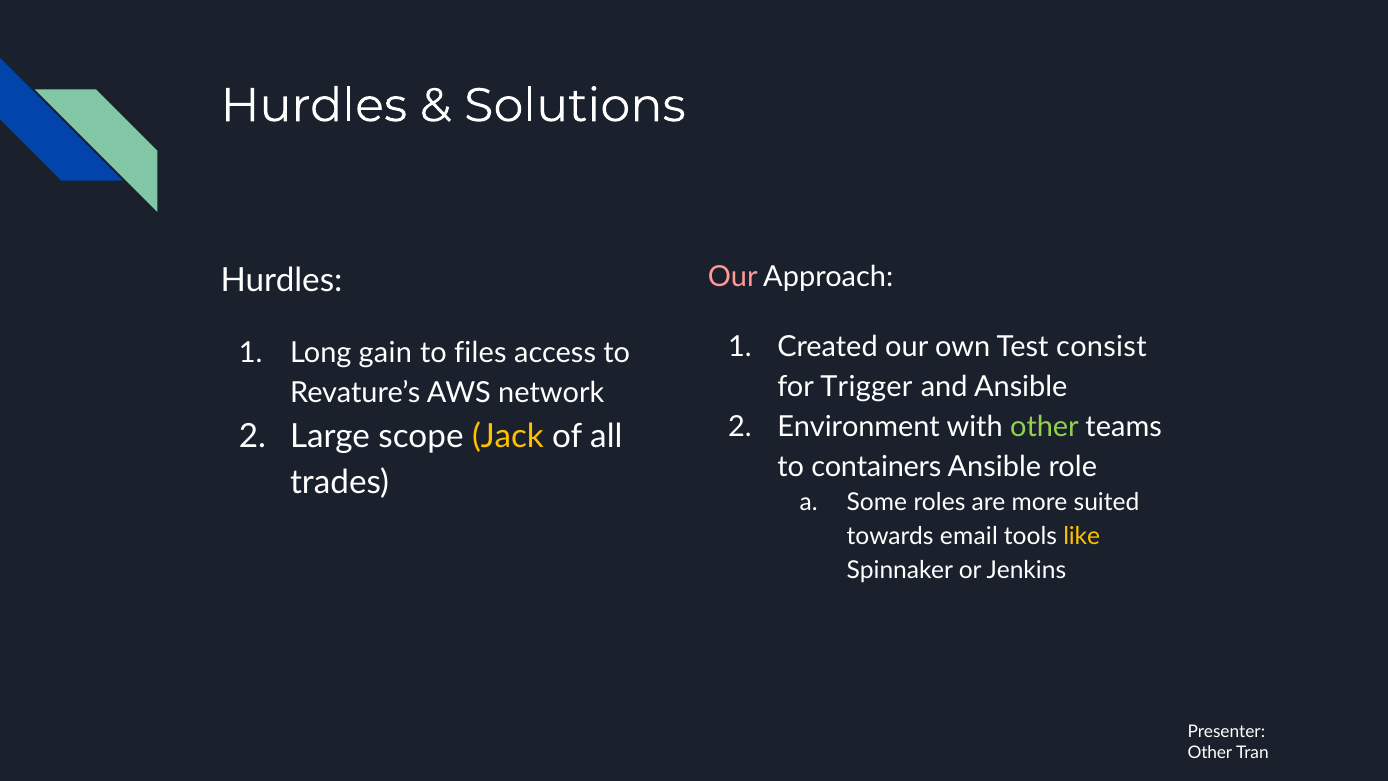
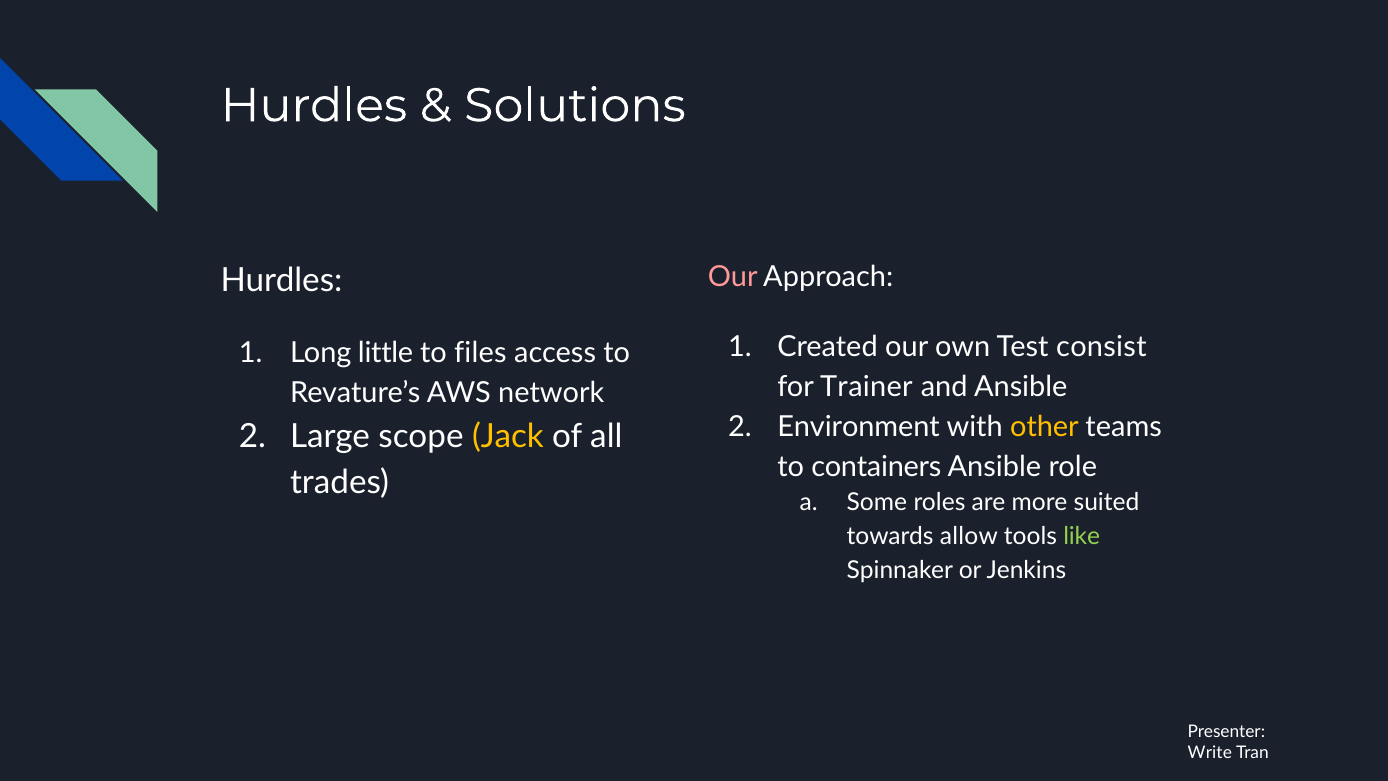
gain: gain -> little (386, 353)
Trigger: Trigger -> Trainer (866, 387)
other colour: light green -> yellow (1044, 427)
email: email -> allow (969, 537)
like colour: yellow -> light green (1082, 537)
Other: Other -> Write (1210, 752)
